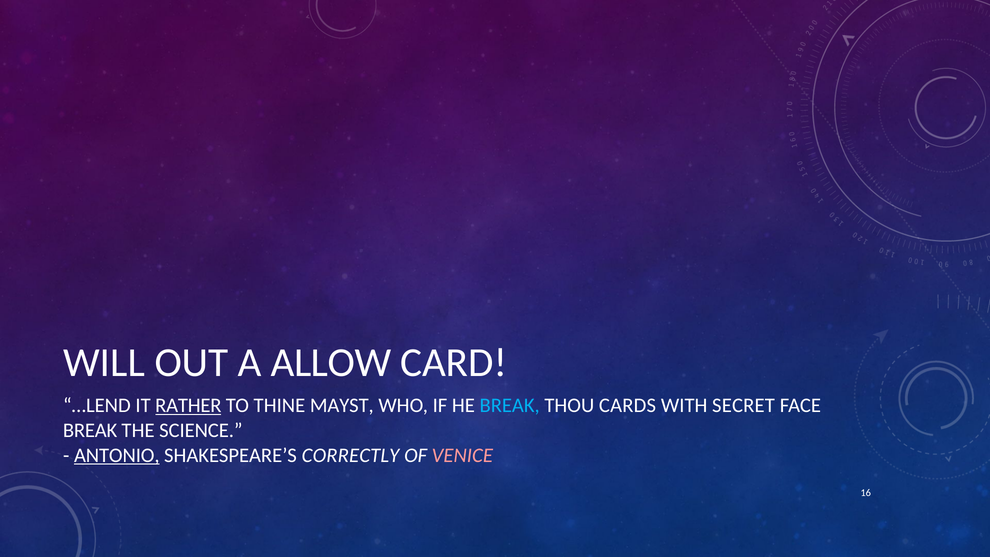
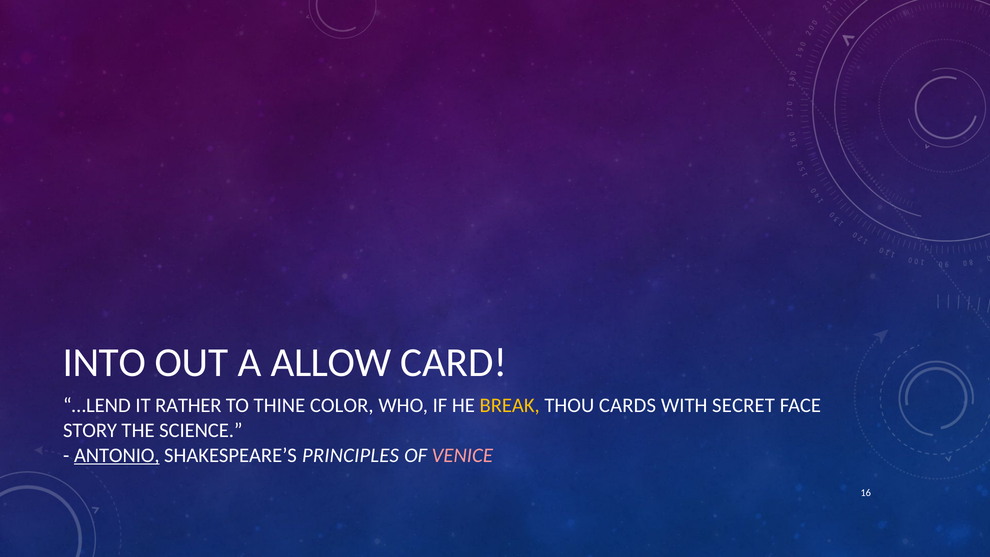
WILL: WILL -> INTO (104, 362)
RATHER underline: present -> none (188, 406)
MAYST: MAYST -> COLOR (342, 406)
BREAK colour: light blue -> yellow (510, 406)
BREAK: BREAK -> STORY (90, 430)
CORRECTLY: CORRECTLY -> PRINCIPLES (350, 455)
